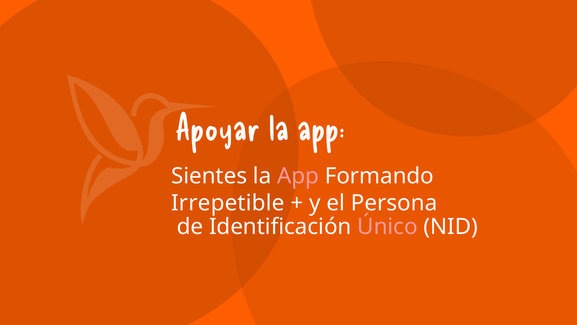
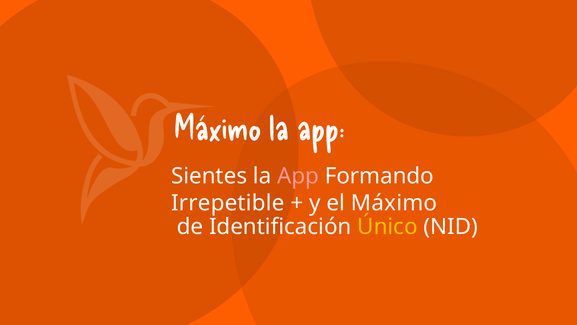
Apoyar: Apoyar -> Máximo (218, 129)
el Persona: Persona -> Máximo (394, 203)
Único colour: pink -> yellow (387, 227)
